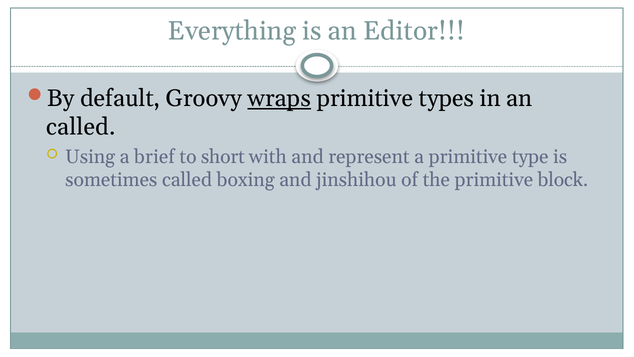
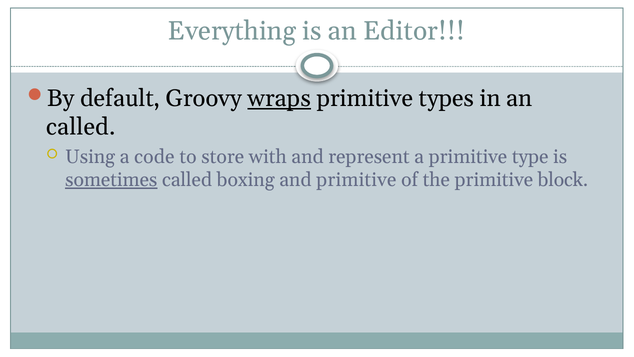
brief: brief -> code (154, 156)
short: short -> store (223, 156)
sometimes underline: none -> present (111, 180)
and jinshihou: jinshihou -> primitive (356, 180)
